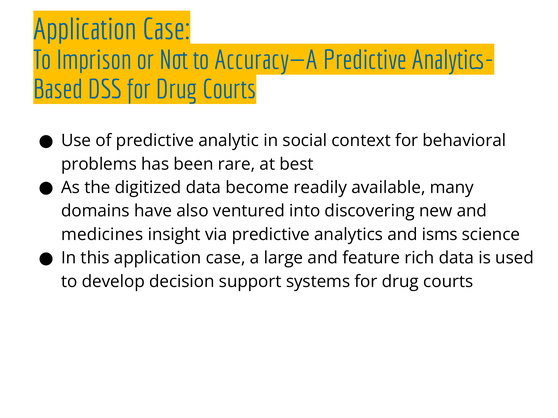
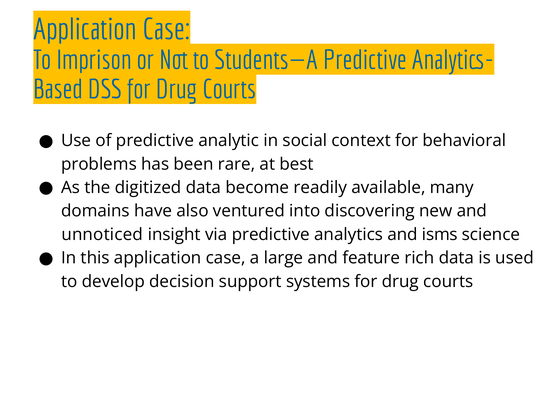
Accuracy—A: Accuracy—A -> Students—A (266, 60)
medicines: medicines -> unnoticed (102, 235)
